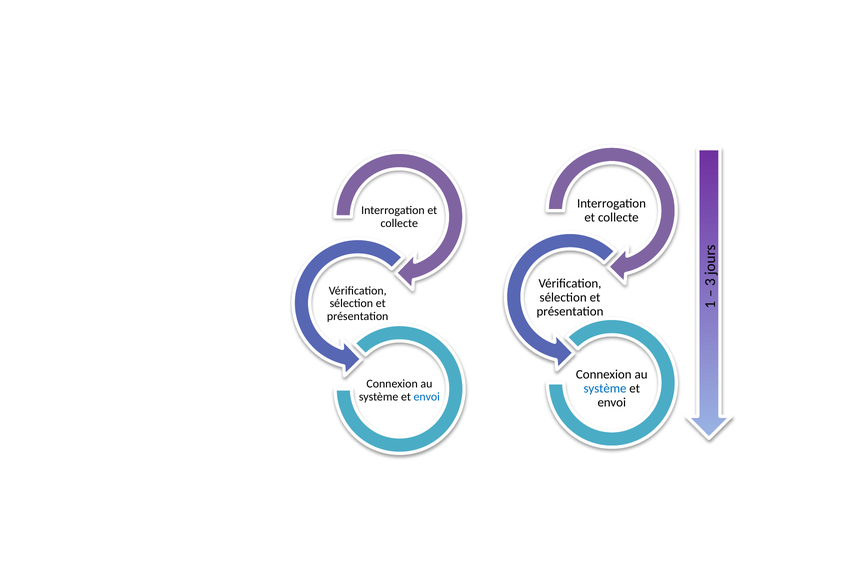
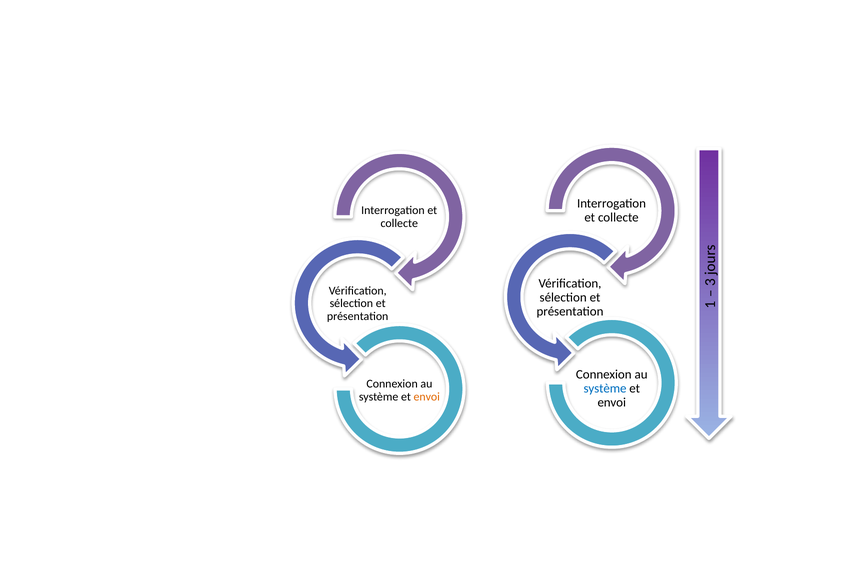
envoi colour: blue -> orange (427, 397)
